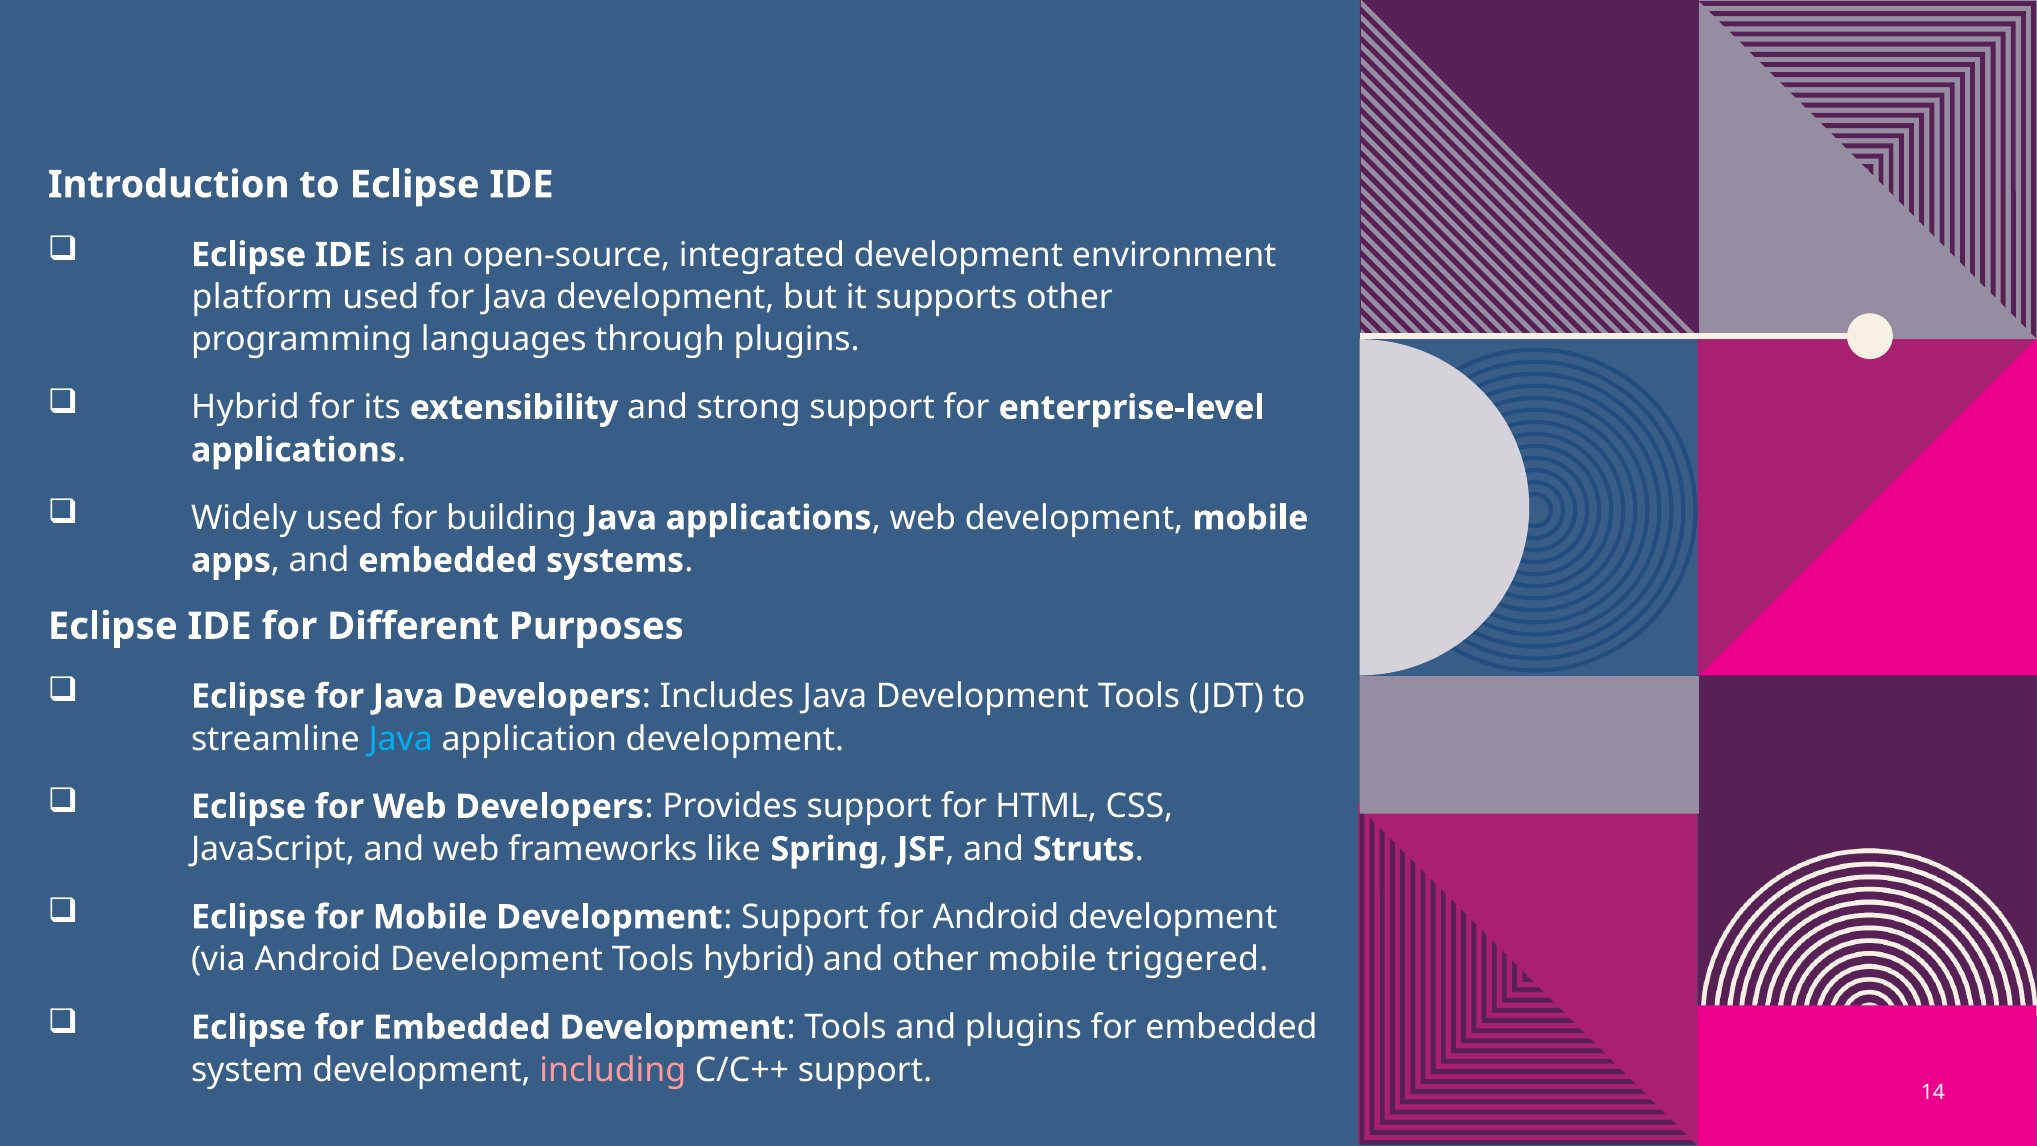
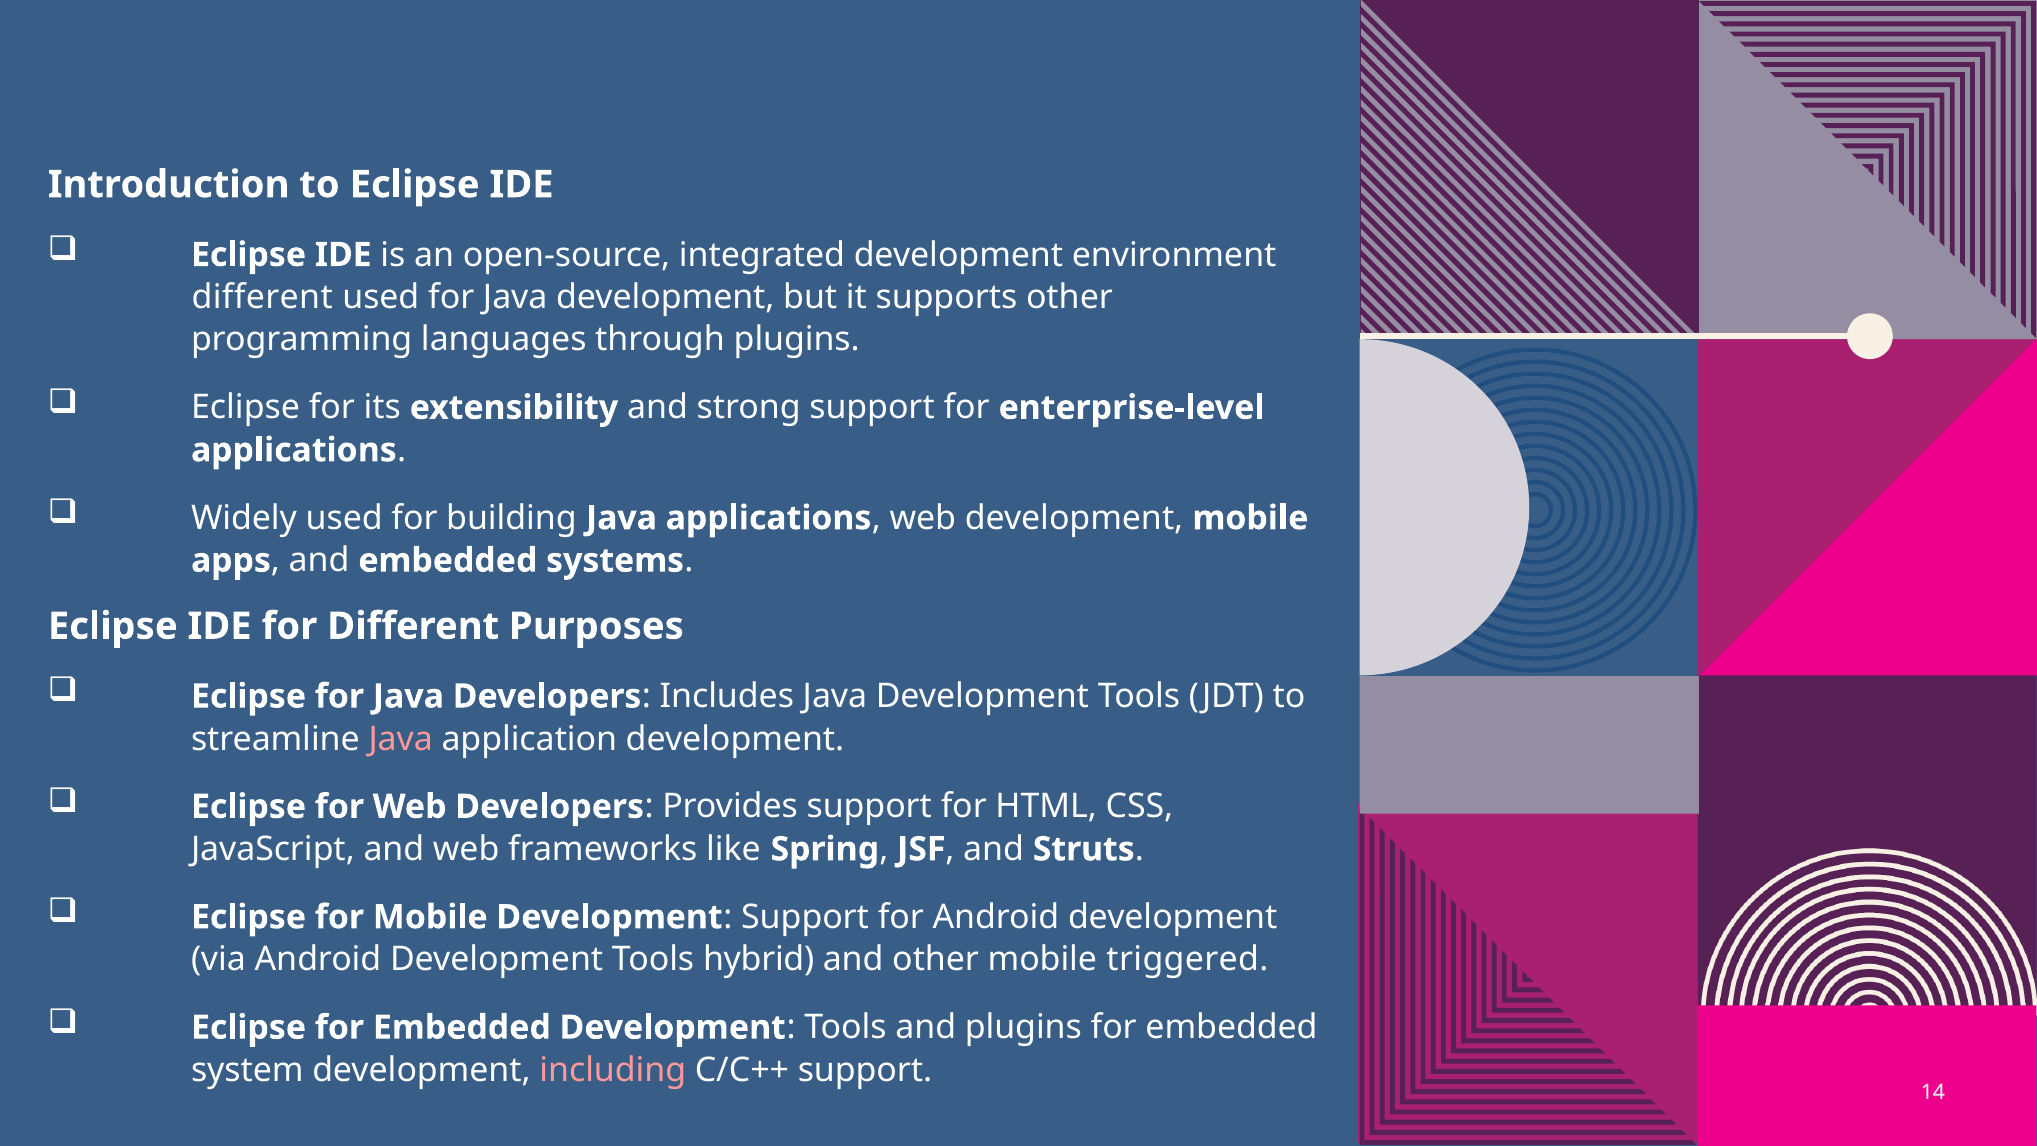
platform: platform -> different (262, 297)
Hybrid: Hybrid -> Eclipse (246, 408)
Java colour: light blue -> pink (401, 739)
